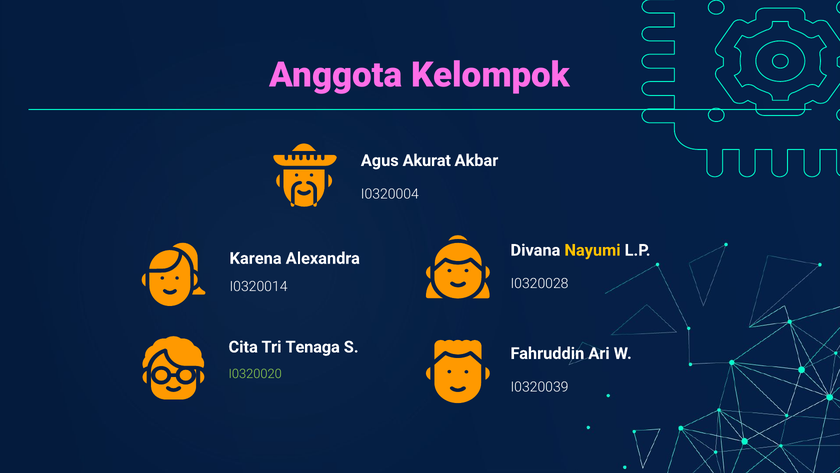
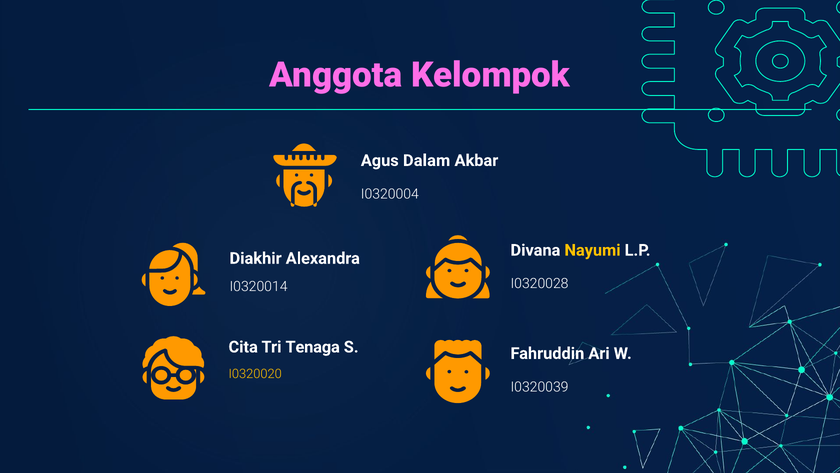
Akurat: Akurat -> Dalam (427, 160)
Karena: Karena -> Diakhir (256, 258)
I0320020 colour: light green -> yellow (255, 374)
